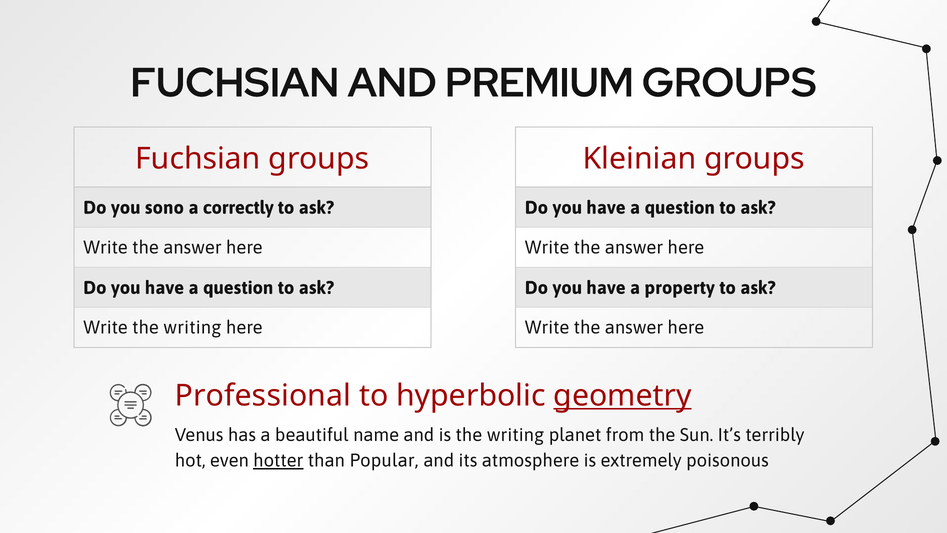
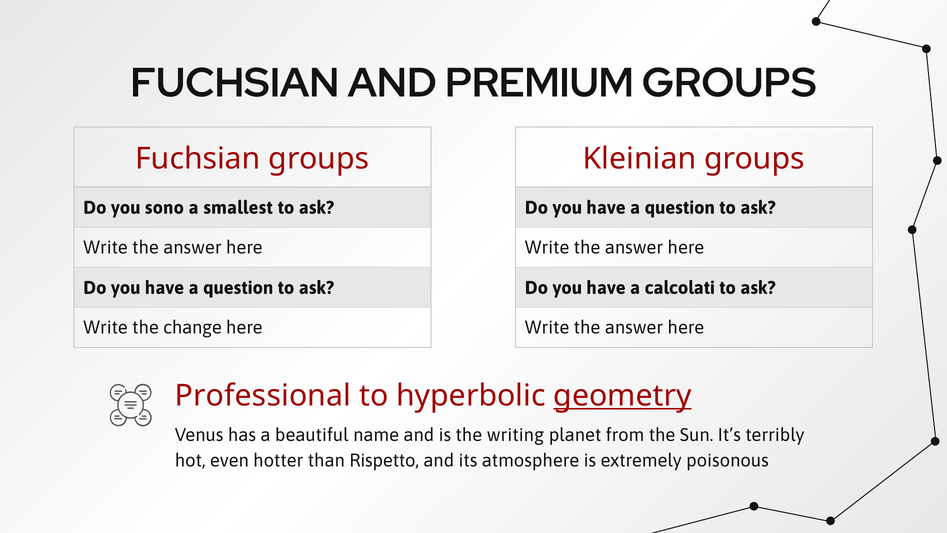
correctly: correctly -> smallest (238, 208)
property: property -> calcolati (680, 288)
Write the writing: writing -> change (193, 328)
hotter underline: present -> none (278, 461)
Popular: Popular -> Rispetto (384, 461)
